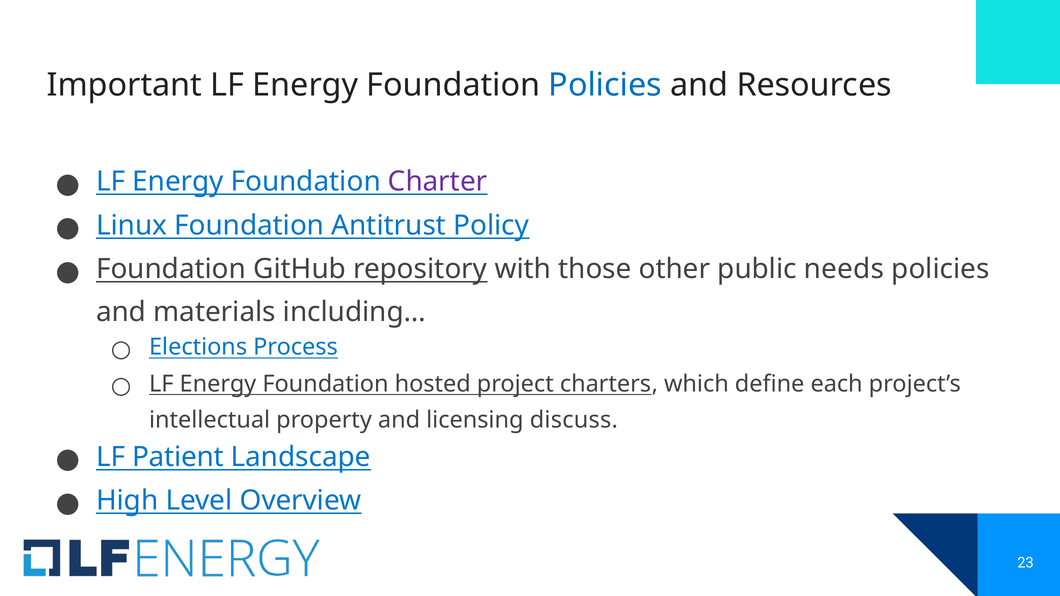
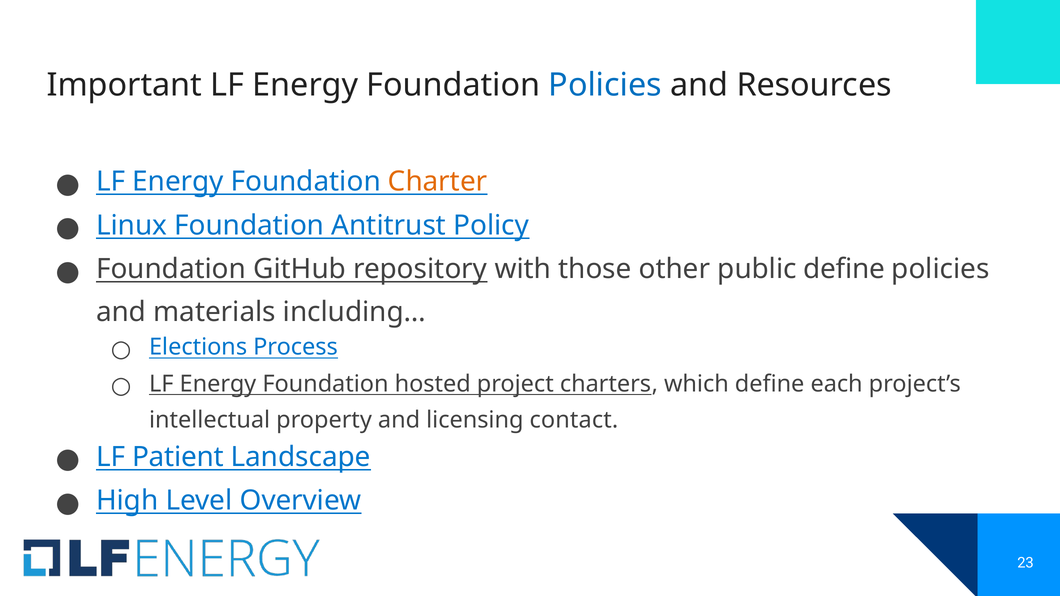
Charter colour: purple -> orange (438, 182)
public needs: needs -> define (844, 269)
discuss: discuss -> contact (574, 420)
